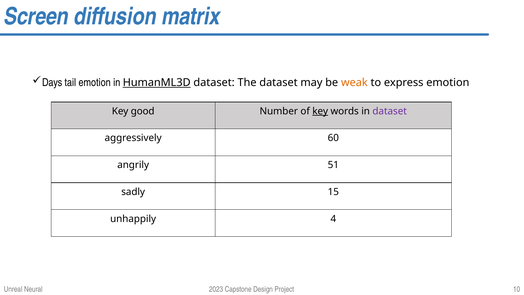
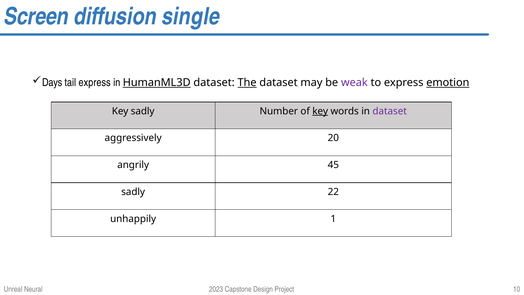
matrix: matrix -> single (191, 17)
tail emotion: emotion -> express (95, 83)
The underline: none -> present (247, 83)
weak colour: orange -> purple (354, 83)
emotion underline: none -> present (448, 83)
Key good: good -> sadly (143, 111)
60: 60 -> 20 (333, 138)
51: 51 -> 45 (333, 165)
15: 15 -> 22 (333, 192)
4: 4 -> 1 (333, 219)
